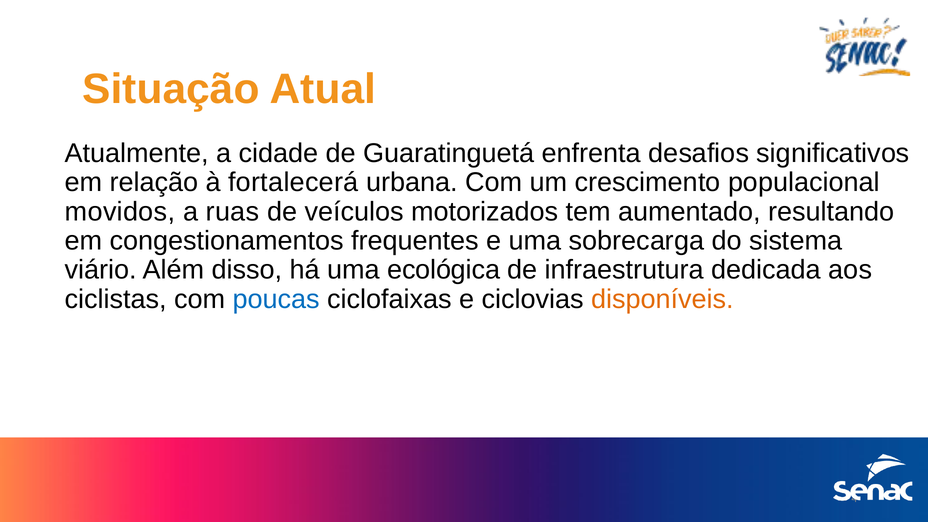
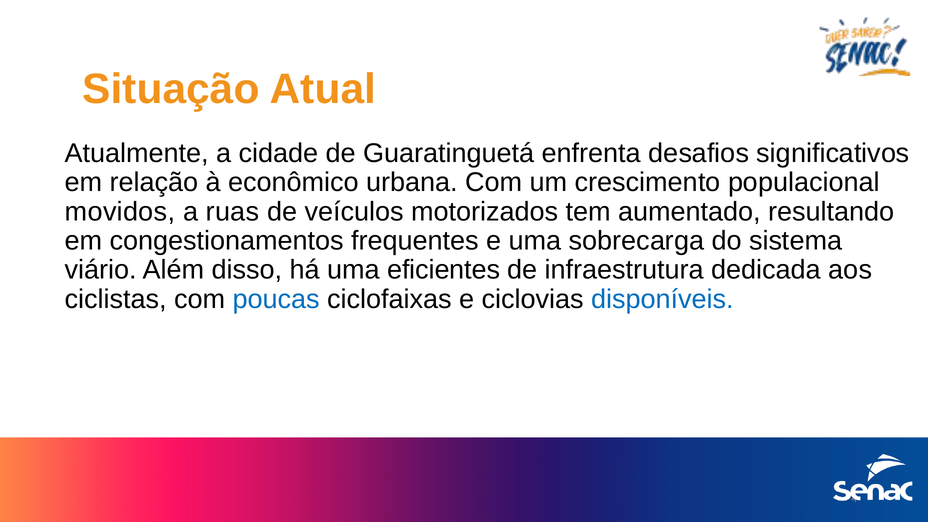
fortalecerá: fortalecerá -> econômico (293, 182)
ecológica: ecológica -> eficientes (444, 270)
disponíveis colour: orange -> blue (662, 299)
